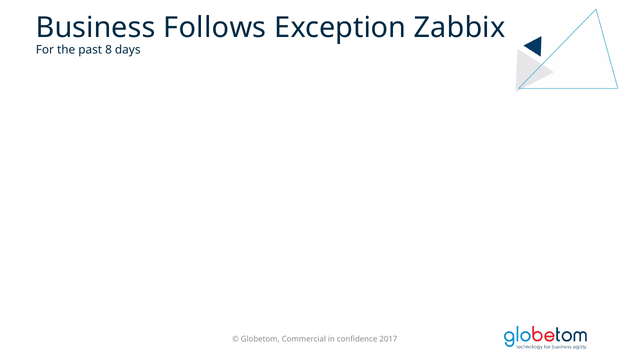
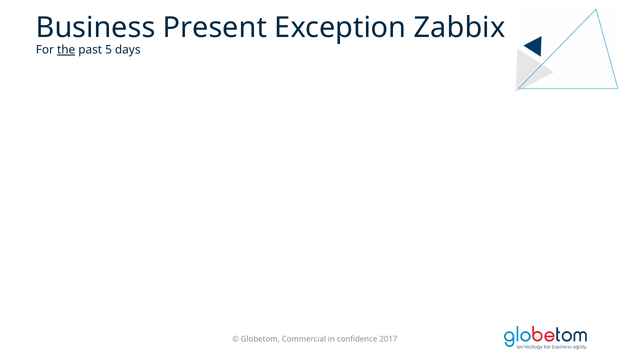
Follows: Follows -> Present (215, 28)
the underline: none -> present (66, 50)
8: 8 -> 5 (109, 50)
